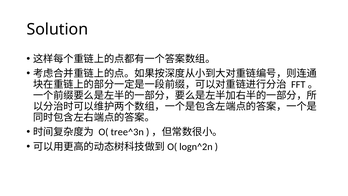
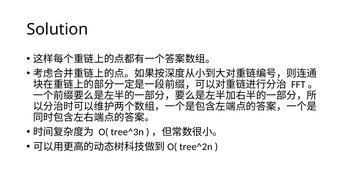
logn^2n: logn^2n -> tree^2n (196, 146)
